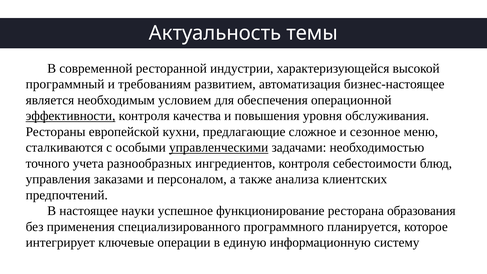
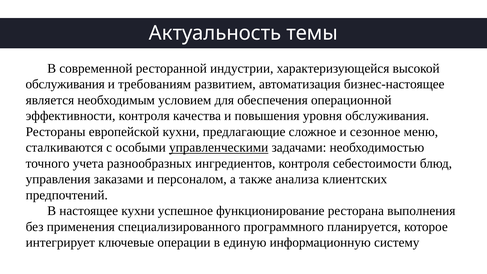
программный: программный -> обслуживания (65, 84)
эффективности underline: present -> none (71, 116)
настоящее науки: науки -> кухни (138, 211)
образования: образования -> выполнения (421, 211)
